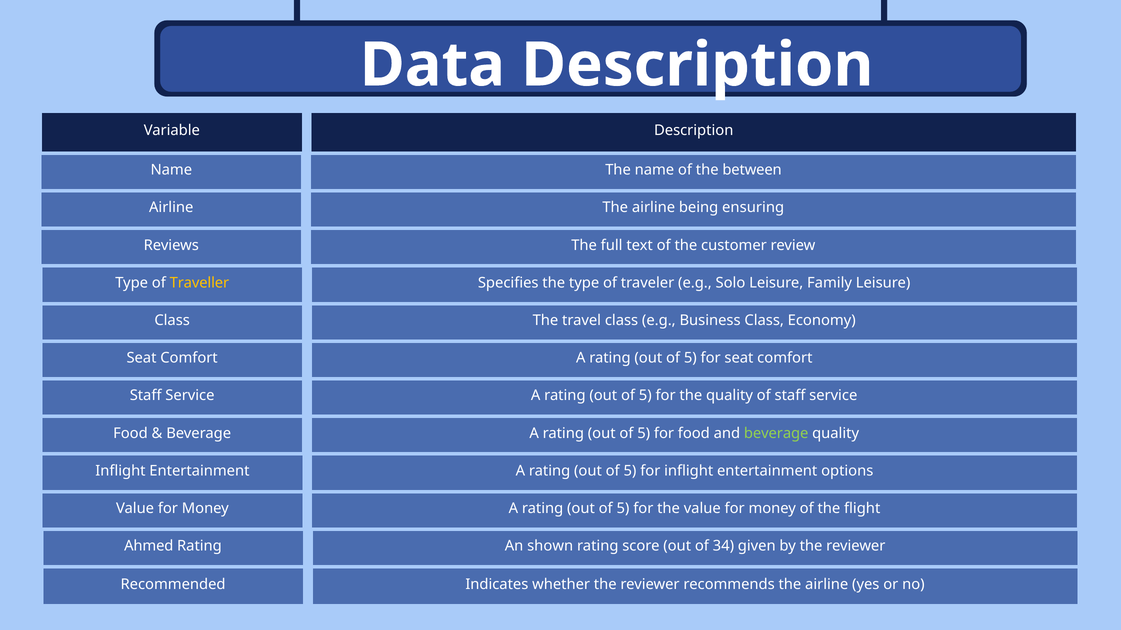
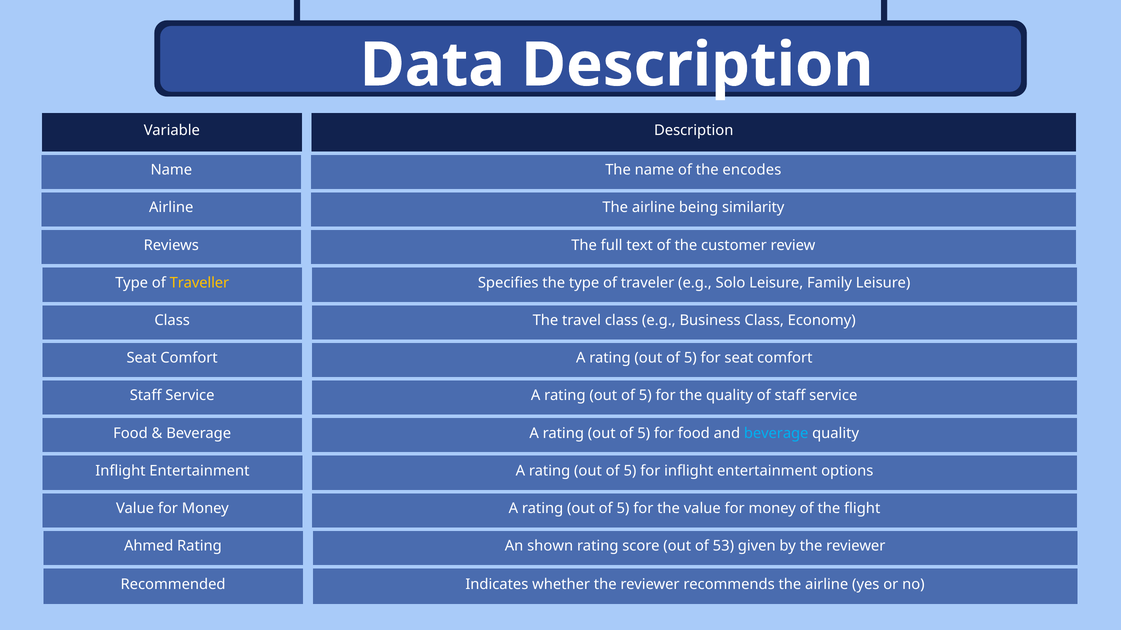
between: between -> encodes (752, 170)
ensuring: ensuring -> similarity (753, 208)
beverage colour: light green -> light blue (776, 434)
34: 34 -> 53 (723, 546)
